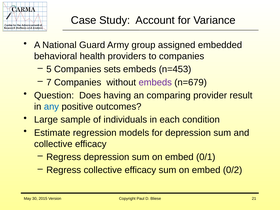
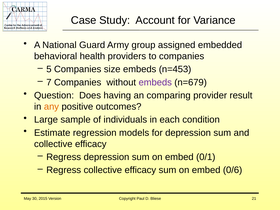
sets: sets -> size (112, 69)
any colour: blue -> orange (51, 107)
0/2: 0/2 -> 0/6 (233, 170)
